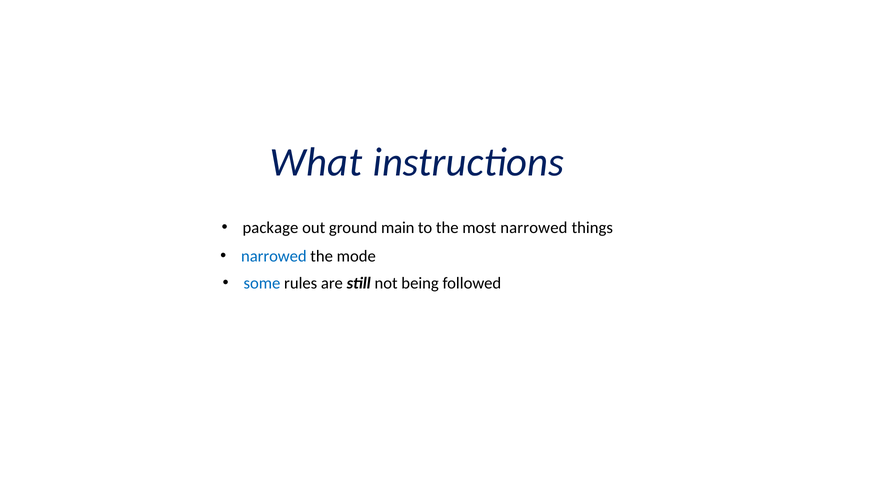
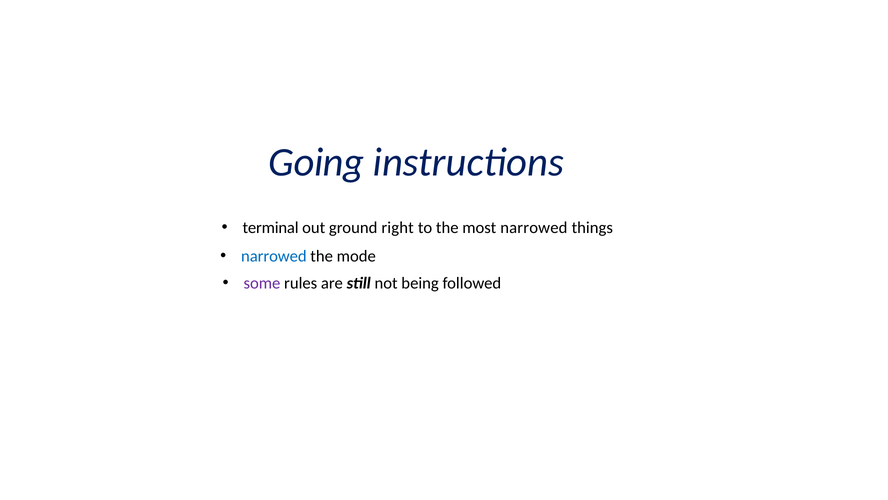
What: What -> Going (316, 162)
package: package -> terminal (271, 228)
main: main -> right (398, 228)
some colour: blue -> purple (262, 283)
